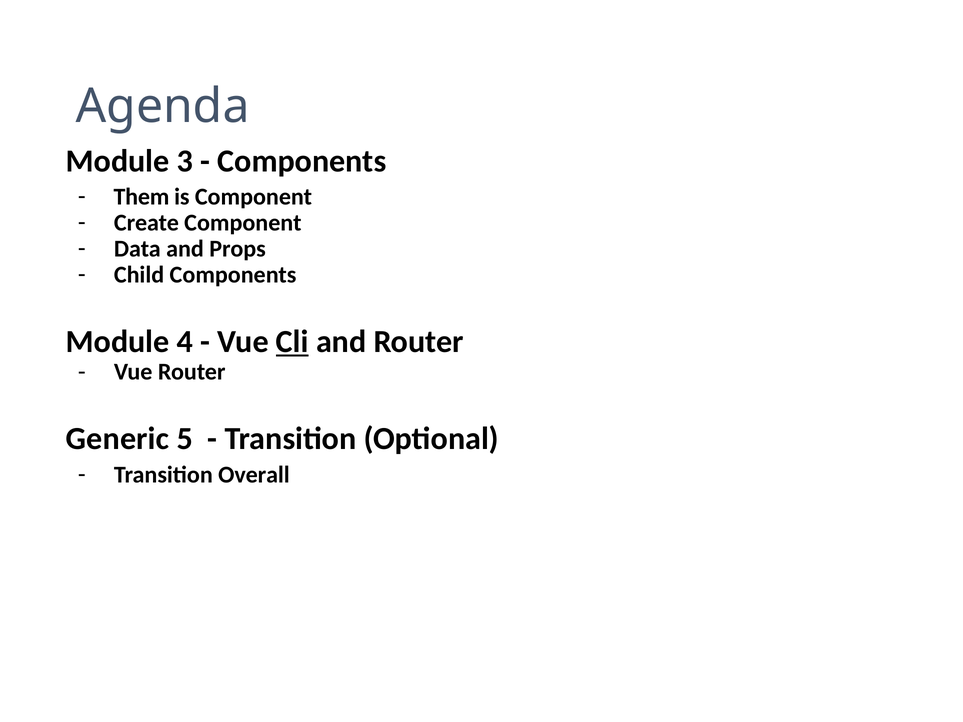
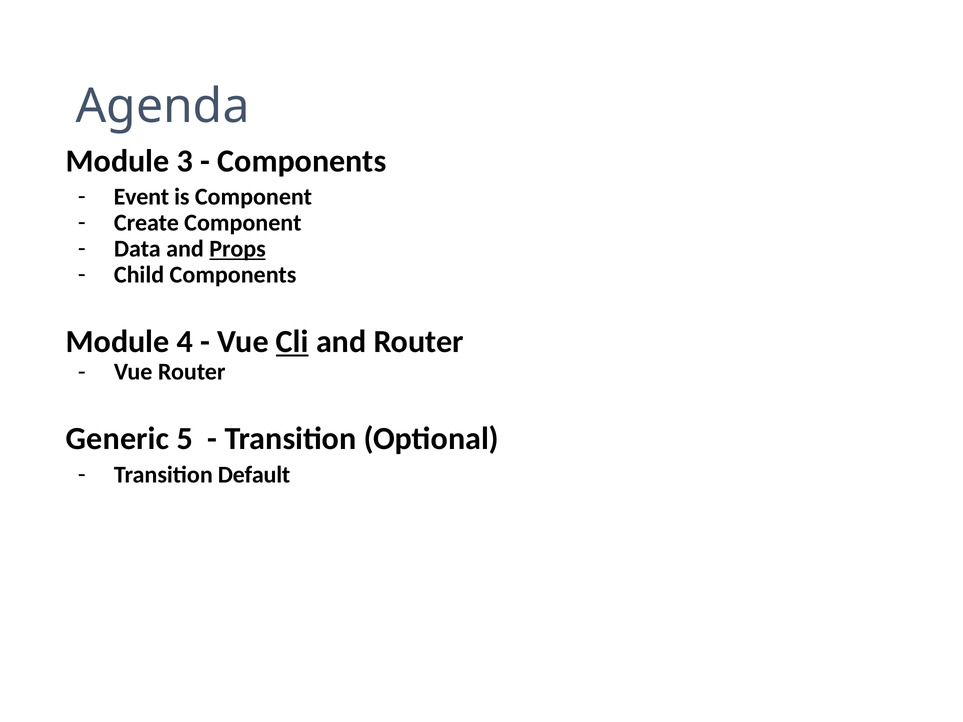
Them: Them -> Event (141, 197)
Props underline: none -> present (238, 249)
Overall: Overall -> Default (254, 475)
